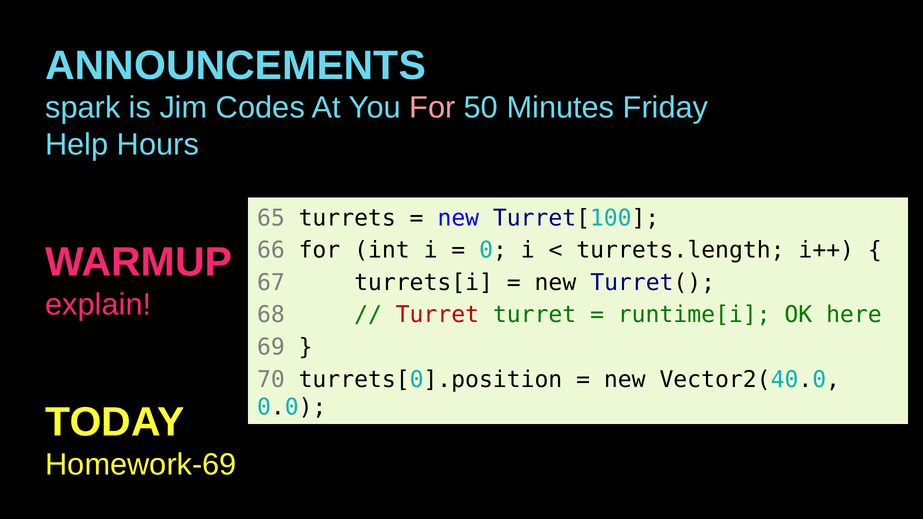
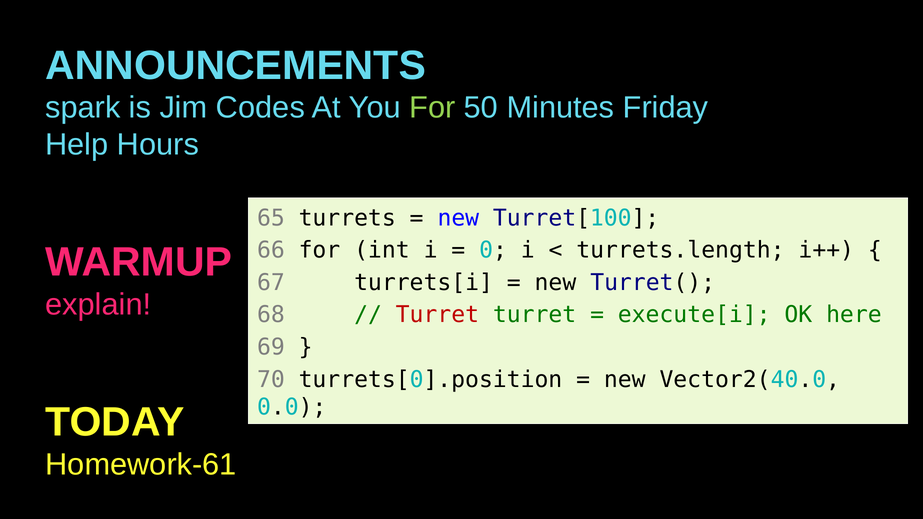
For colour: pink -> light green (432, 108)
runtime[i: runtime[i -> execute[i (694, 315)
Homework-69: Homework-69 -> Homework-61 (141, 465)
